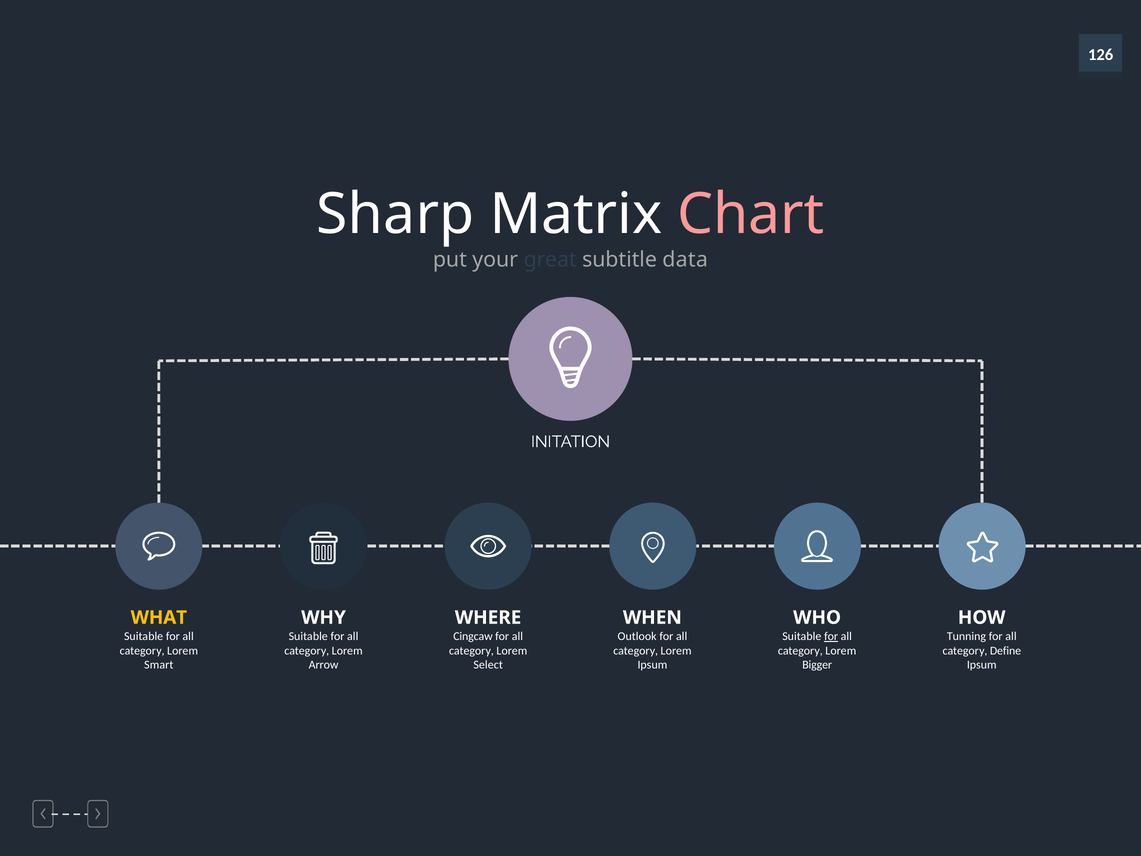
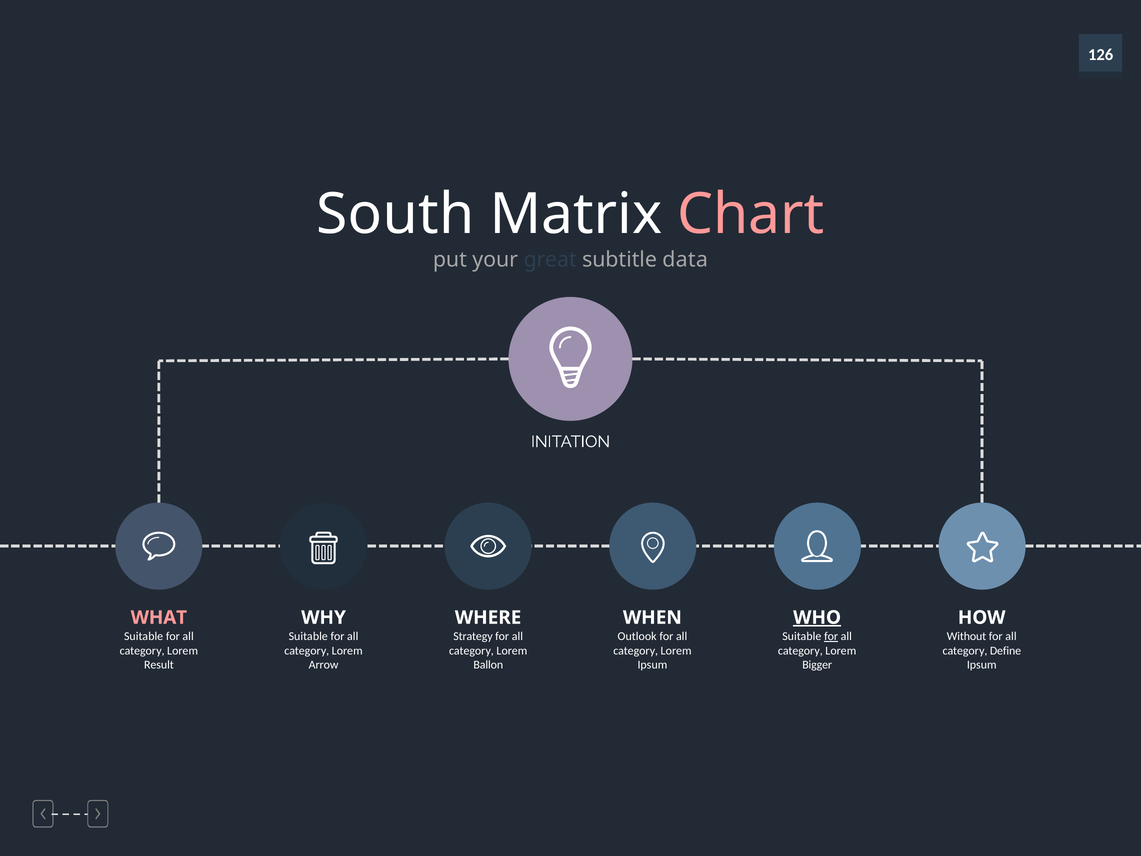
Sharp: Sharp -> South (395, 214)
WHAT colour: yellow -> pink (159, 617)
WHO underline: none -> present (817, 617)
Cingcaw: Cingcaw -> Strategy (473, 636)
Tunning: Tunning -> Without (967, 636)
Smart: Smart -> Result (159, 665)
Select: Select -> Ballon (488, 665)
